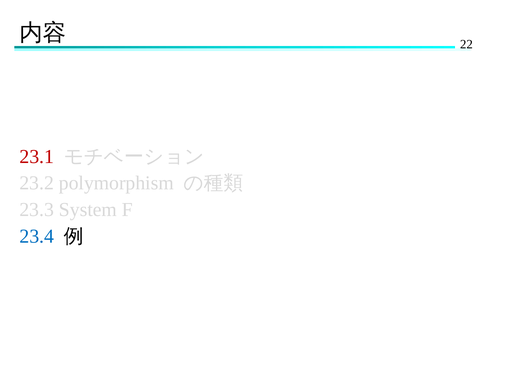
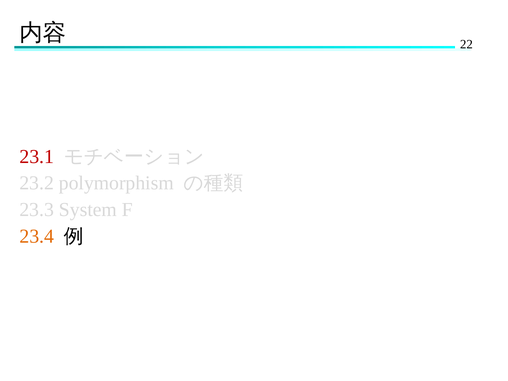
23.4 colour: blue -> orange (37, 236)
